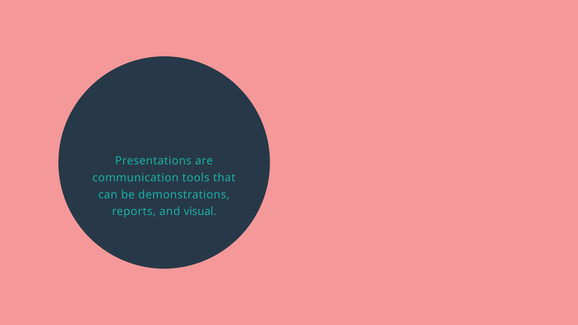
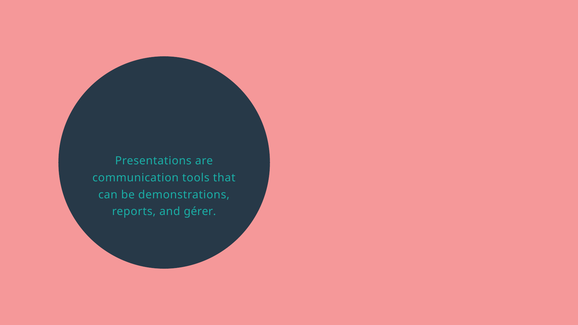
visual: visual -> gérer (200, 212)
